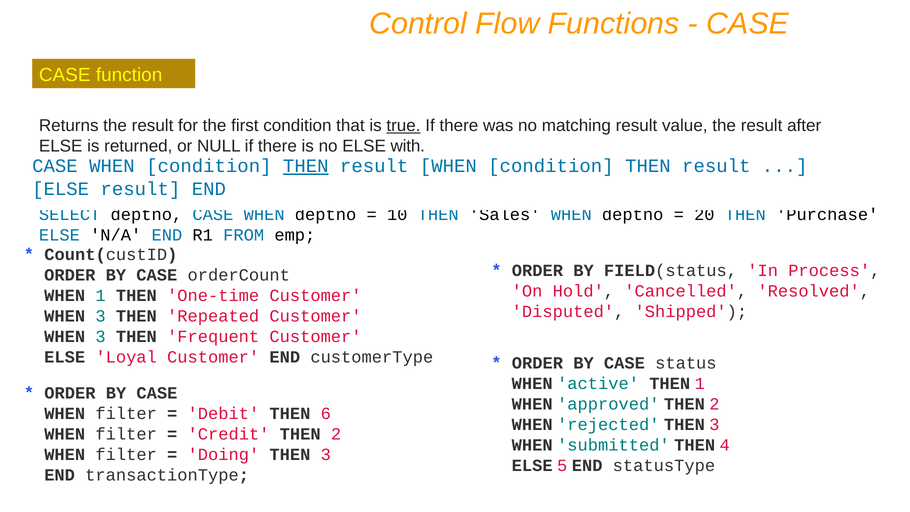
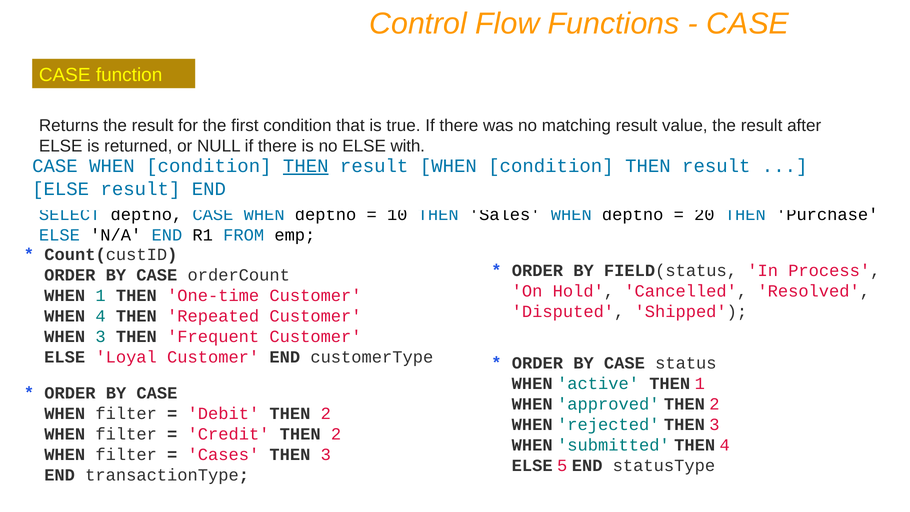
true underline: present -> none (403, 126)
3: 3 -> 4 (101, 316)
Debit THEN 6: 6 -> 2 (326, 414)
Doing: Doing -> Cases (223, 454)
